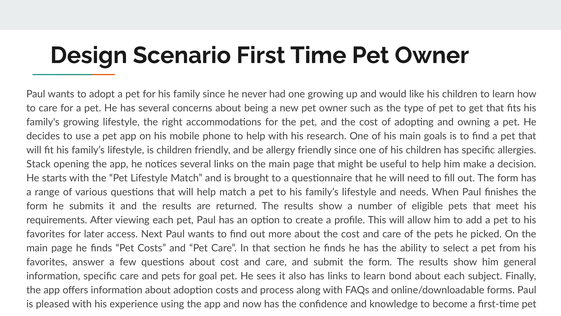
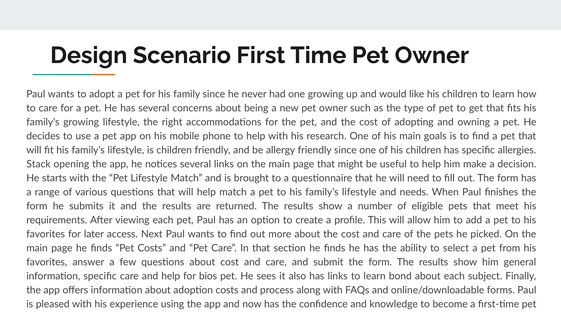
and pets: pets -> help (171, 276)
goal: goal -> bios (208, 276)
